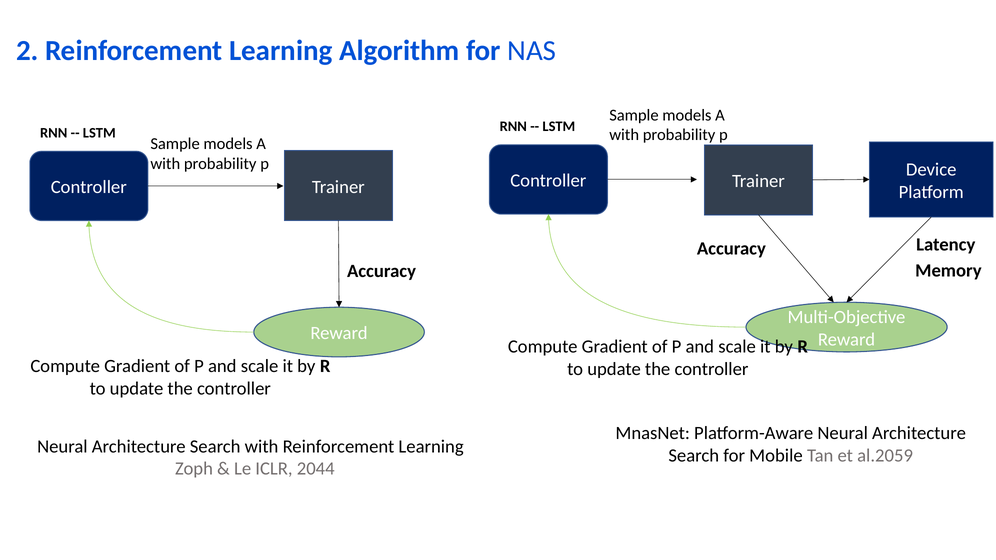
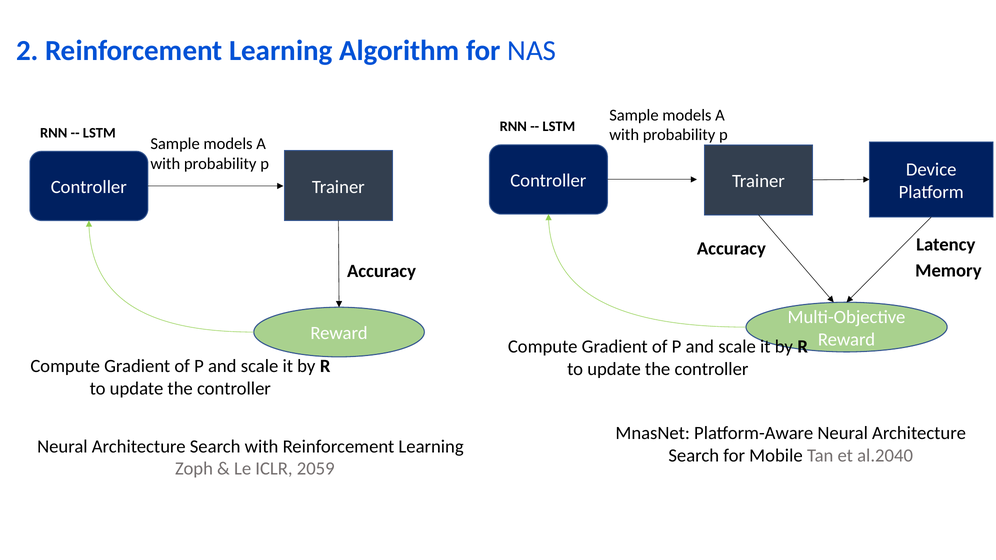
al.2059: al.2059 -> al.2040 (885, 456)
2044: 2044 -> 2059 (316, 469)
